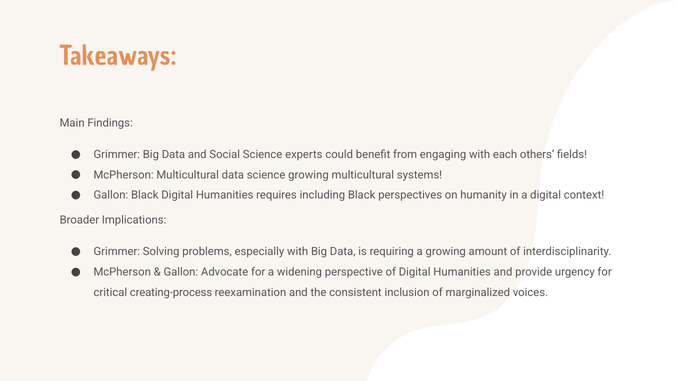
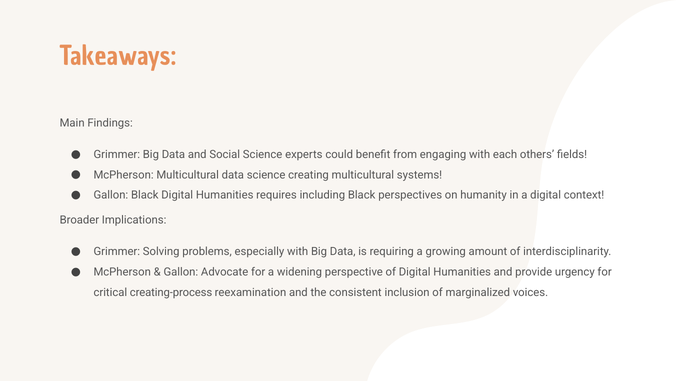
science growing: growing -> creating (308, 175)
